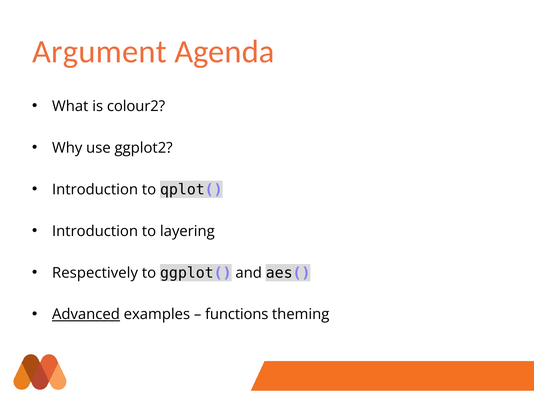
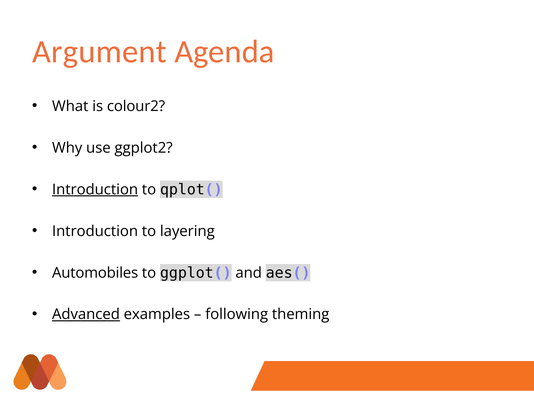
Introduction underline: none -> present (95, 189)
Respectively: Respectively -> Automobiles (95, 272)
functions: functions -> following (237, 314)
